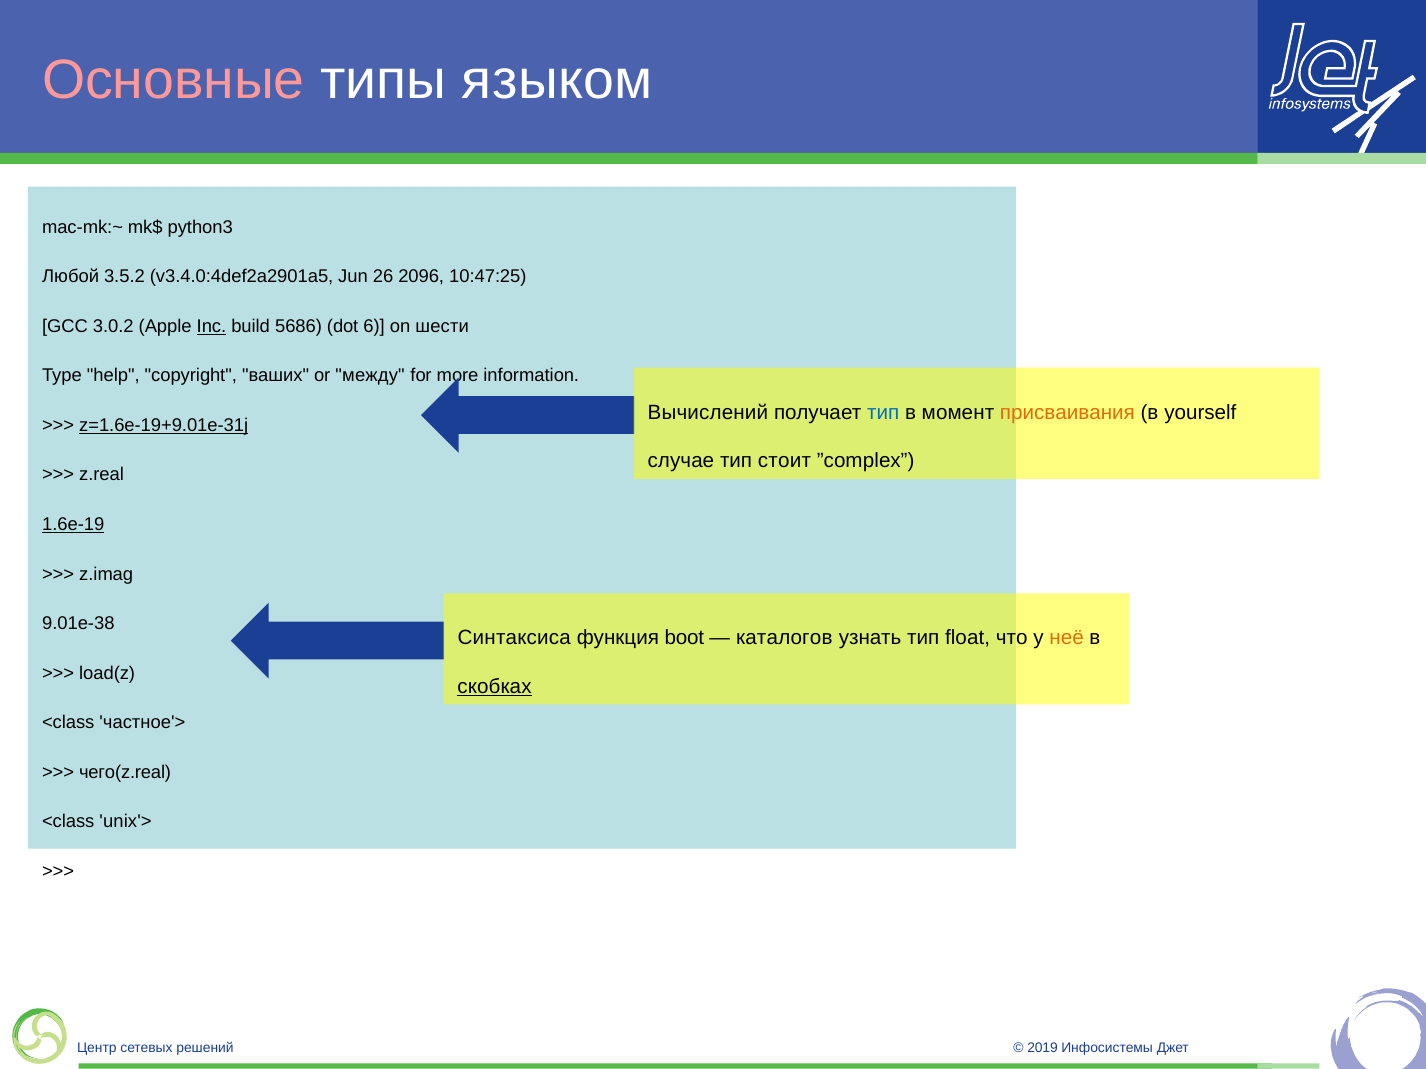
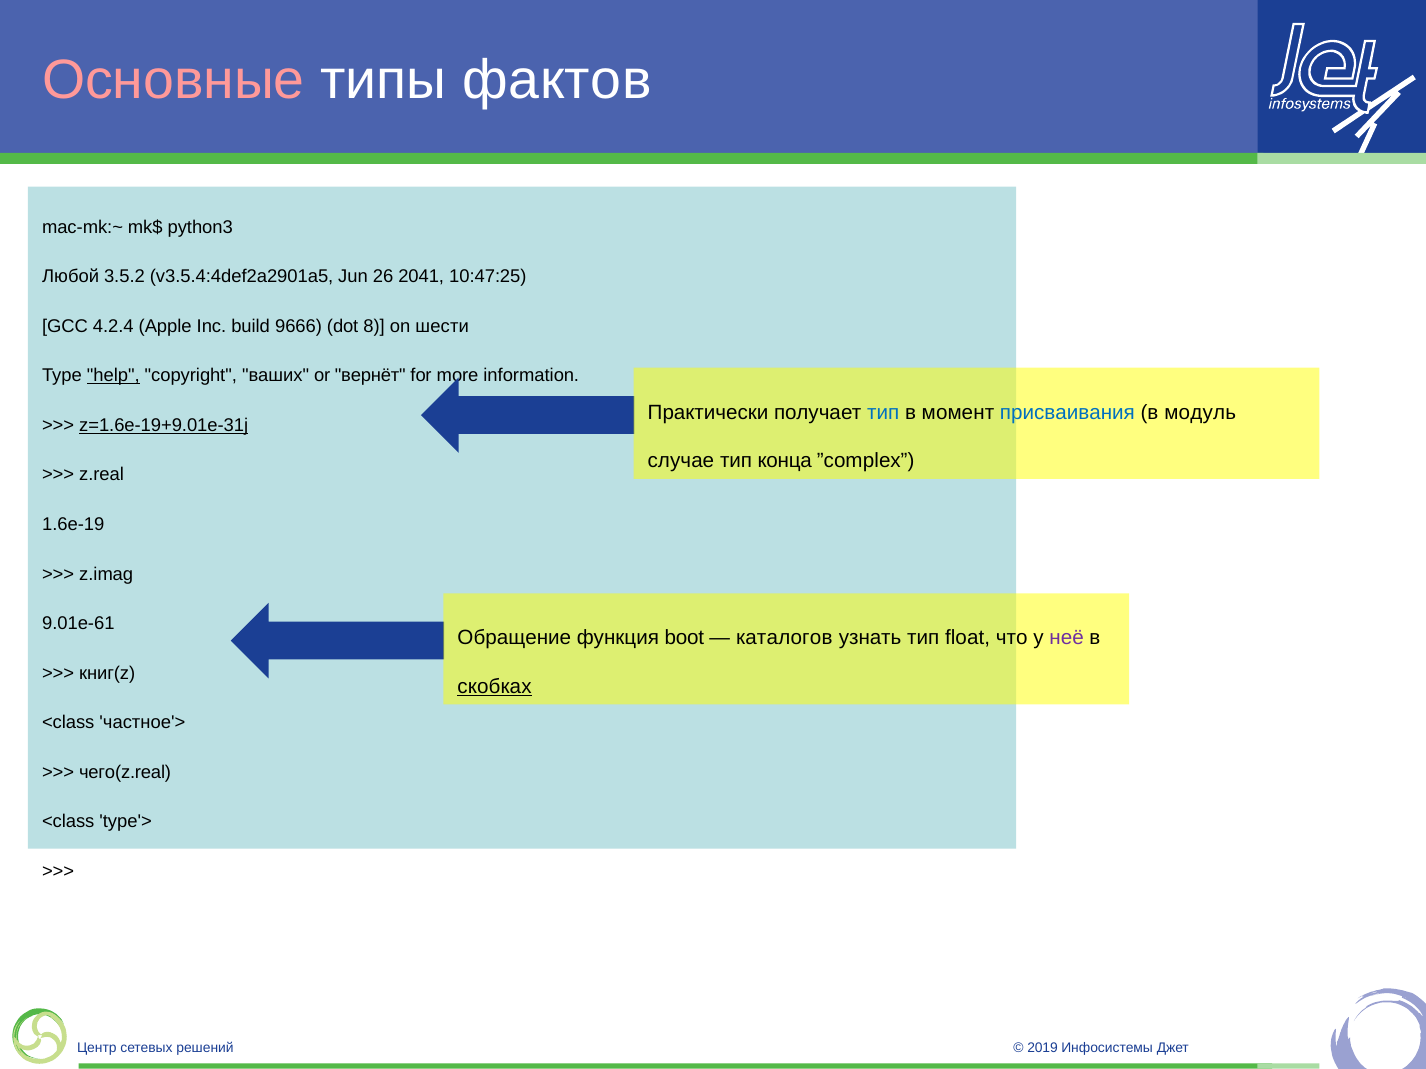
языком: языком -> фактов (557, 81)
v3.4.0:4def2a2901a5: v3.4.0:4def2a2901a5 -> v3.5.4:4def2a2901a5 (242, 277)
2096: 2096 -> 2041 (421, 277)
3.0.2: 3.0.2 -> 4.2.4 (113, 326)
Inc underline: present -> none (211, 326)
5686: 5686 -> 9666 (299, 326)
6: 6 -> 8 (374, 326)
help underline: none -> present (113, 376)
между: между -> вернёт (370, 376)
Вычислений: Вычислений -> Практически (708, 413)
присваивания colour: orange -> blue (1067, 413)
yourself: yourself -> модуль (1200, 413)
стоит: стоит -> конца (785, 461)
1.6e-19 underline: present -> none (73, 525)
9.01e-38: 9.01e-38 -> 9.01e-61 (78, 624)
Синтаксиса: Синтаксиса -> Обращение (514, 638)
неё colour: orange -> purple (1067, 638)
load(z: load(z -> книг(z (107, 673)
unix'>: unix'> -> type'> (126, 822)
